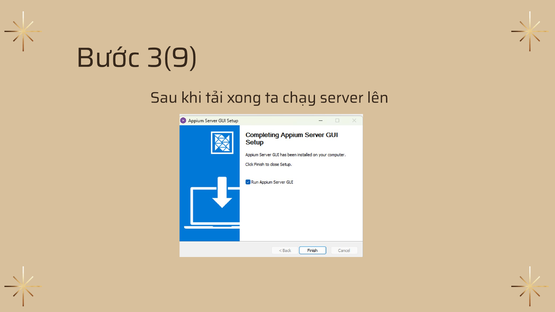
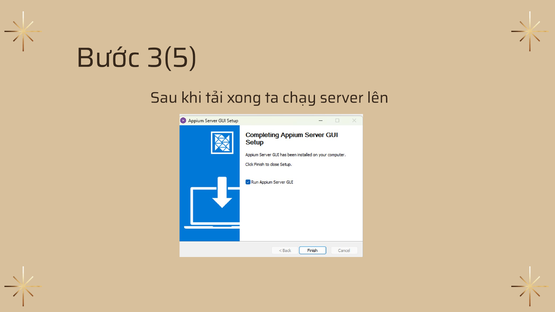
3(9: 3(9 -> 3(5 (172, 58)
